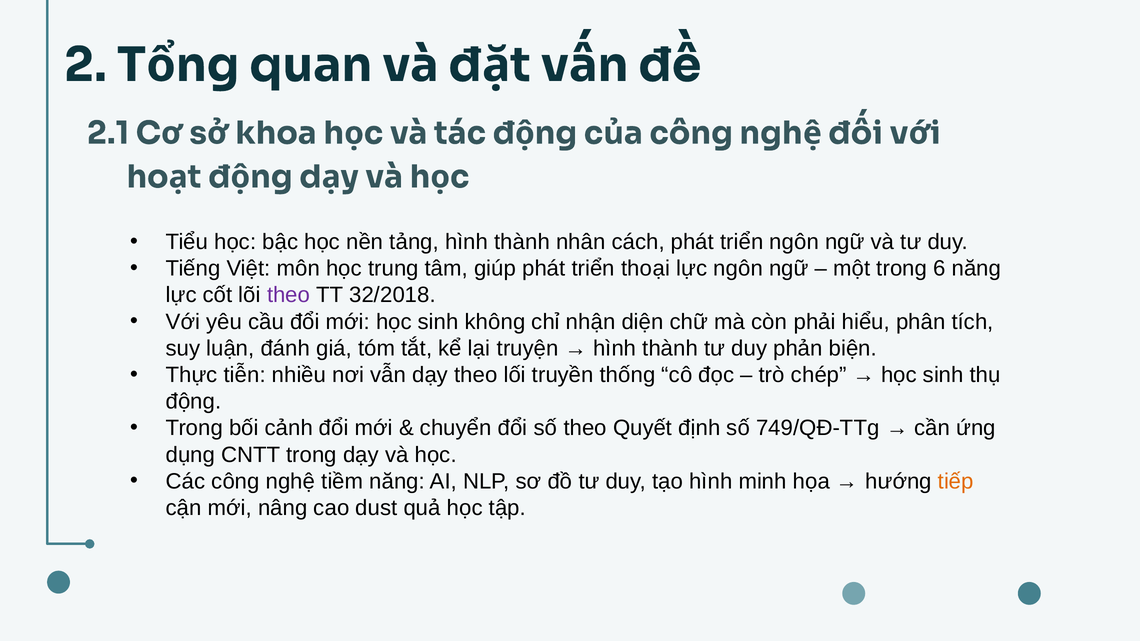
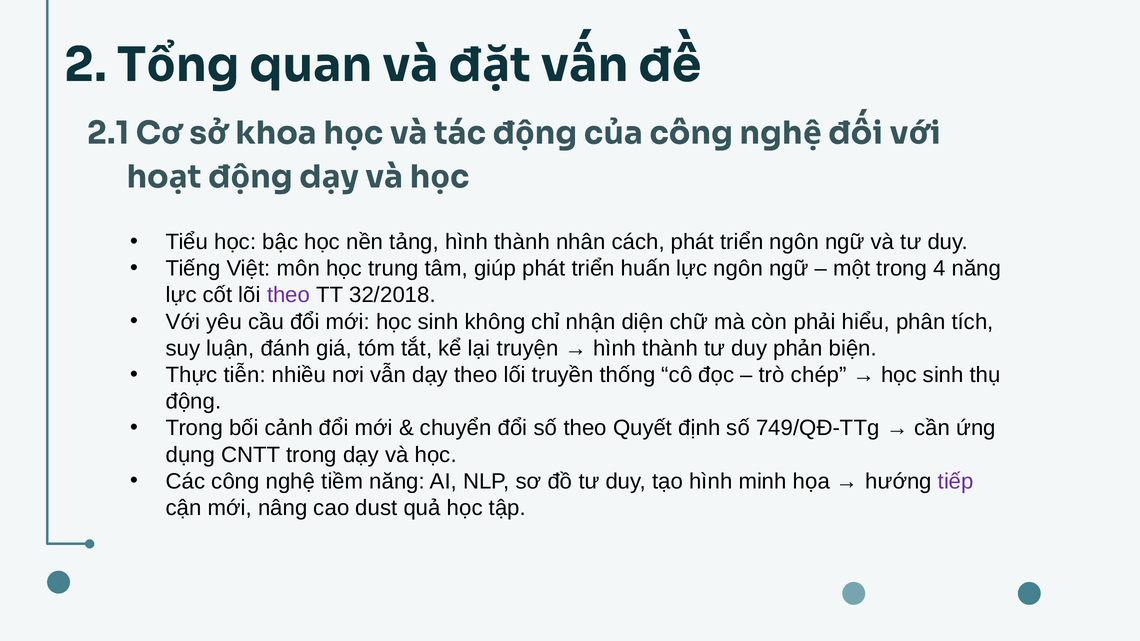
thoại: thoại -> huấn (646, 269)
6: 6 -> 4 (939, 269)
tiếp colour: orange -> purple (956, 482)
